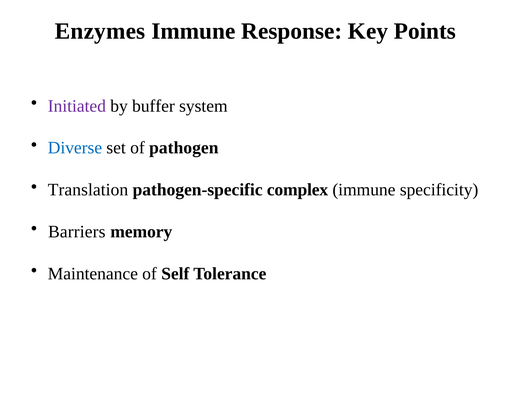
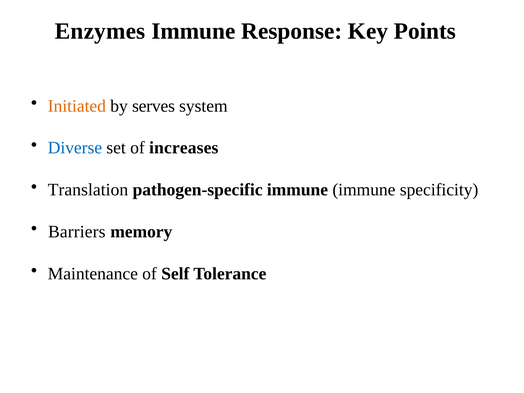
Initiated colour: purple -> orange (77, 106)
buffer: buffer -> serves (154, 106)
pathogen: pathogen -> increases (184, 148)
pathogen-specific complex: complex -> immune (297, 190)
